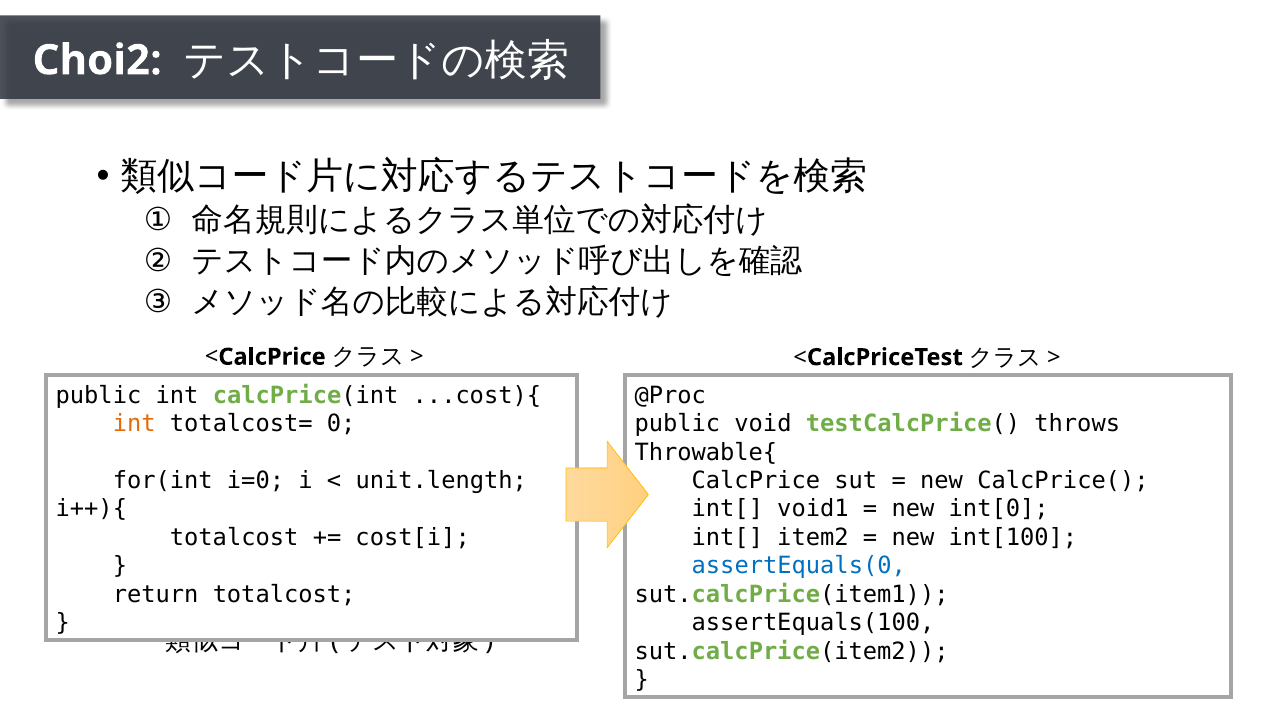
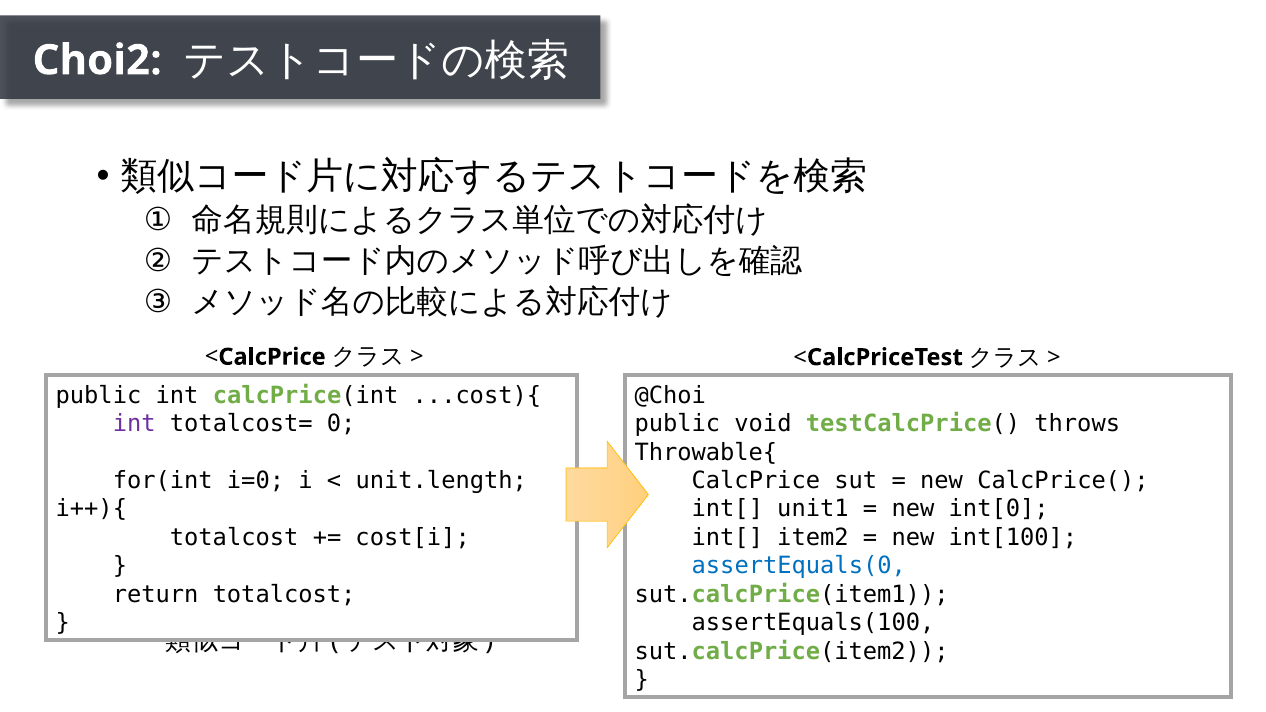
@Proc: @Proc -> @Choi (670, 395)
int colour: orange -> purple (134, 424)
void1: void1 -> unit1 (813, 509)
